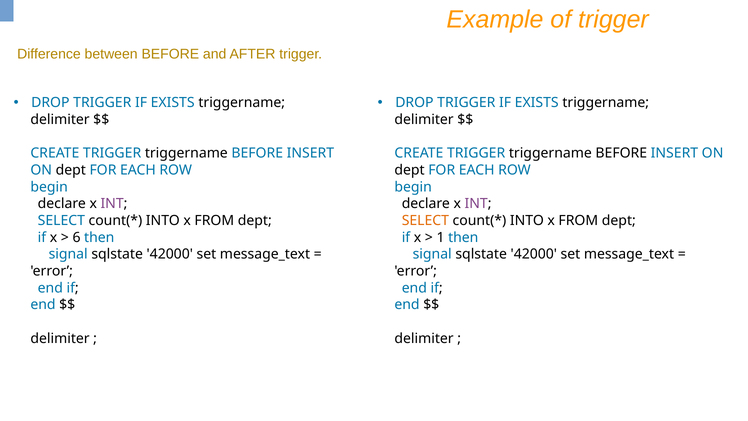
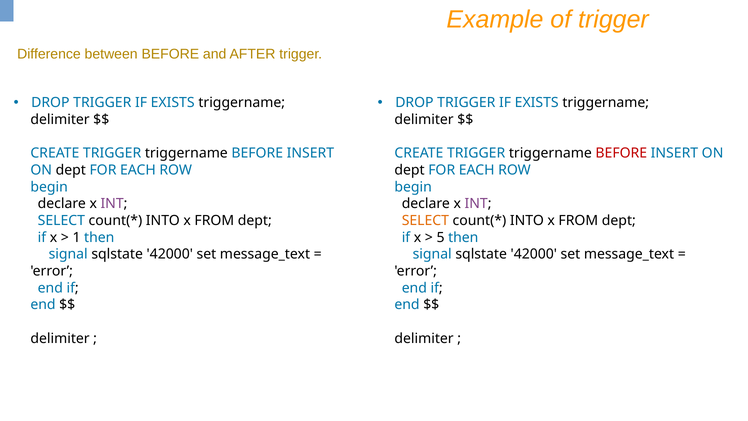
BEFORE colour: black -> red (621, 153)
6: 6 -> 1 (77, 237)
1: 1 -> 5 (441, 237)
